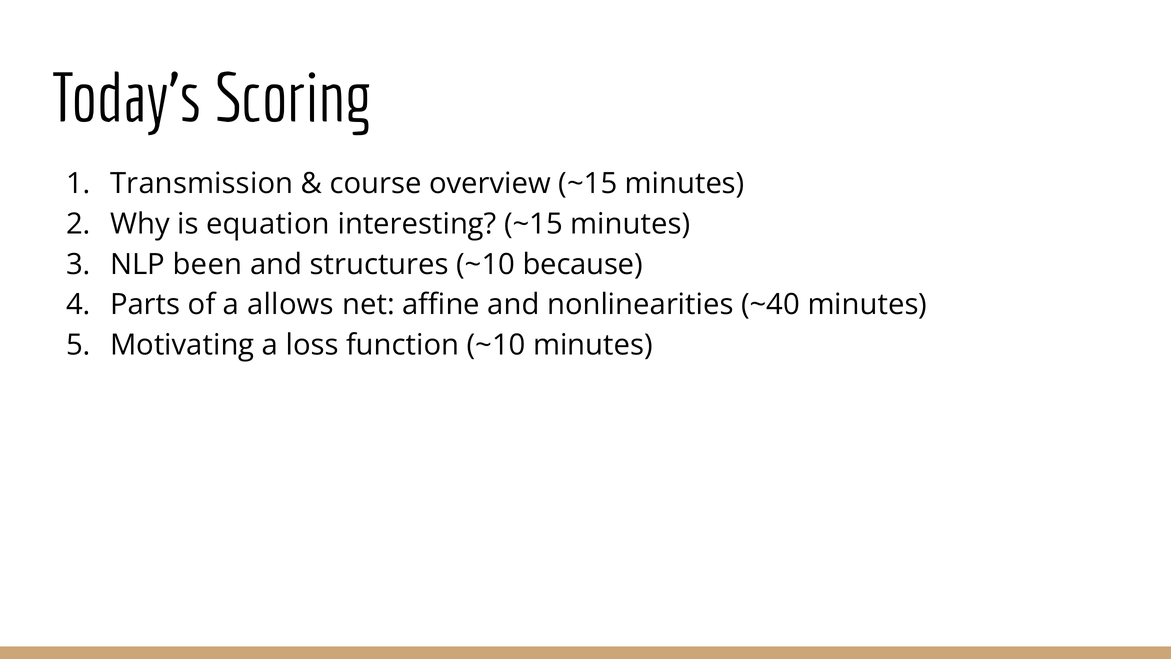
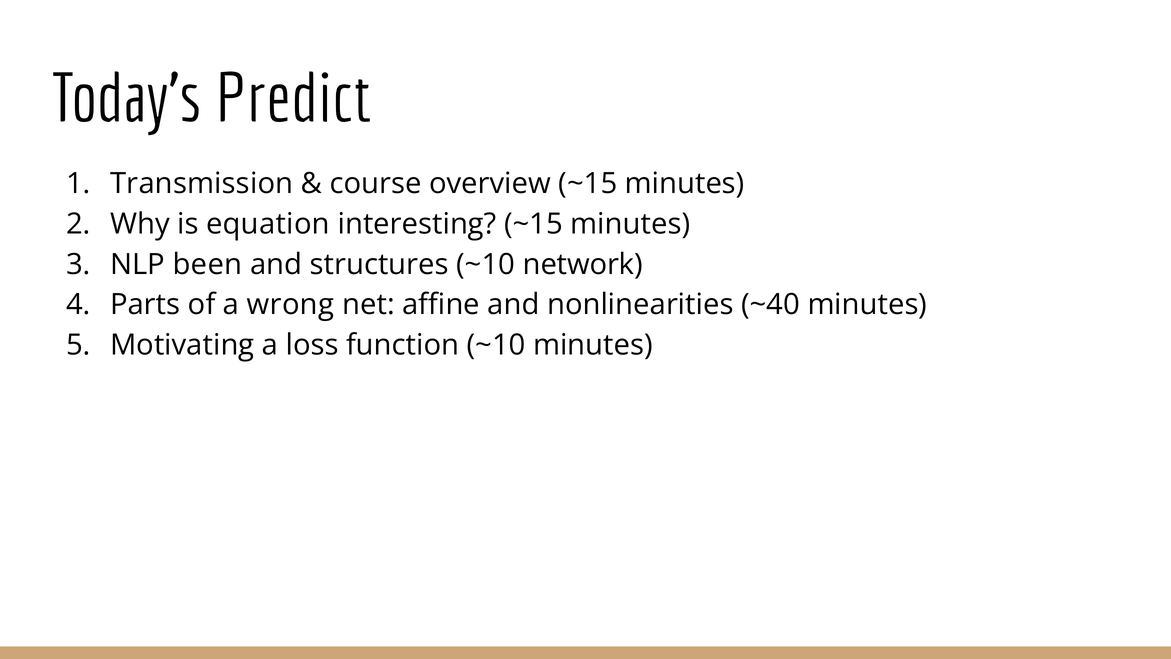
Scoring: Scoring -> Predict (293, 99)
because: because -> network (583, 264)
allows: allows -> wrong (290, 305)
